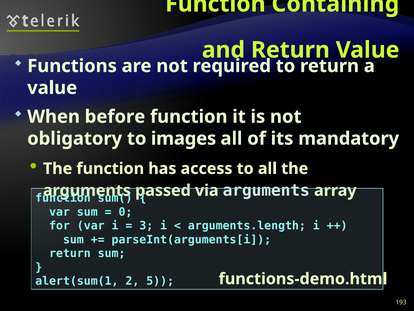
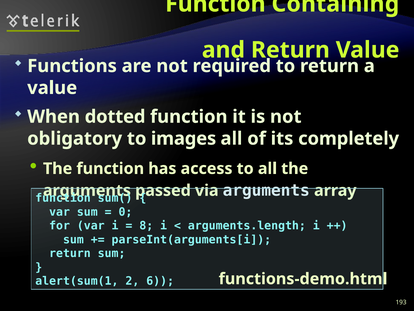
before: before -> dotted (115, 117)
mandatory: mandatory -> completely (349, 138)
3: 3 -> 8 (146, 225)
5: 5 -> 6 (160, 281)
